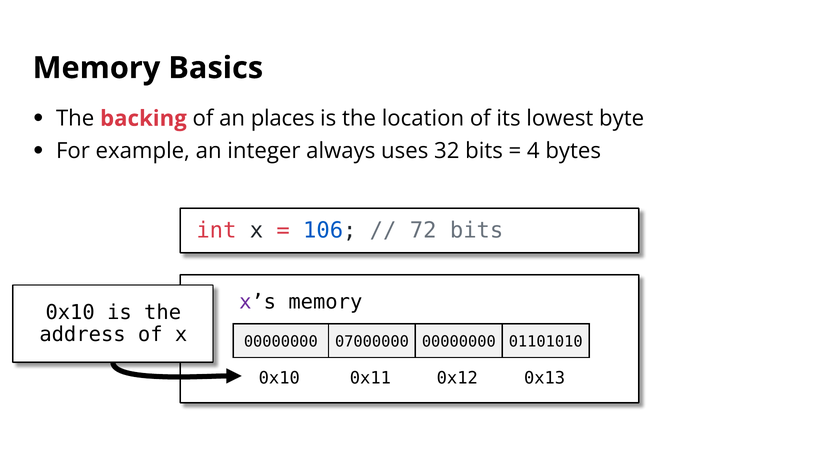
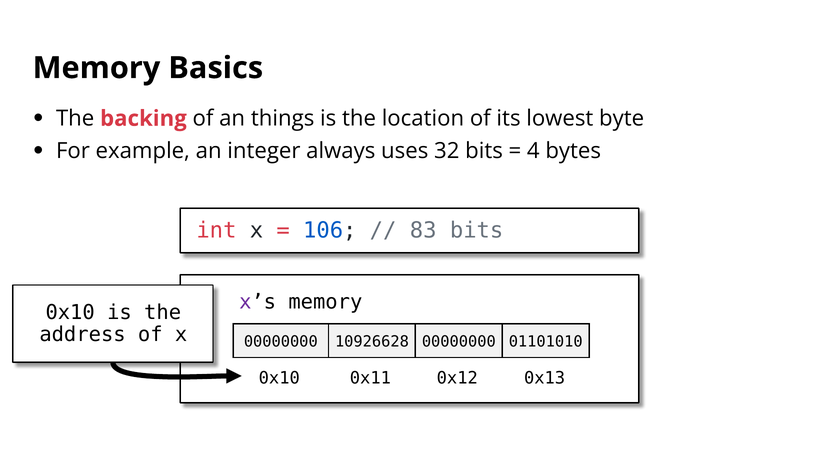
places: places -> things (283, 118)
72: 72 -> 83 (423, 230)
07000000: 07000000 -> 10926628 (372, 341)
